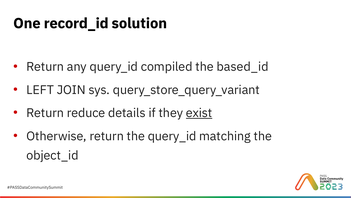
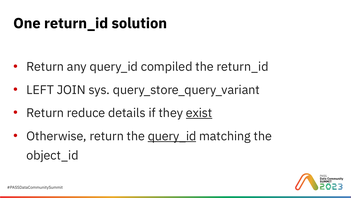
One record_id: record_id -> return_id (76, 23)
the based_id: based_id -> return_id (243, 67)
query_id underline: none -> present (172, 136)
